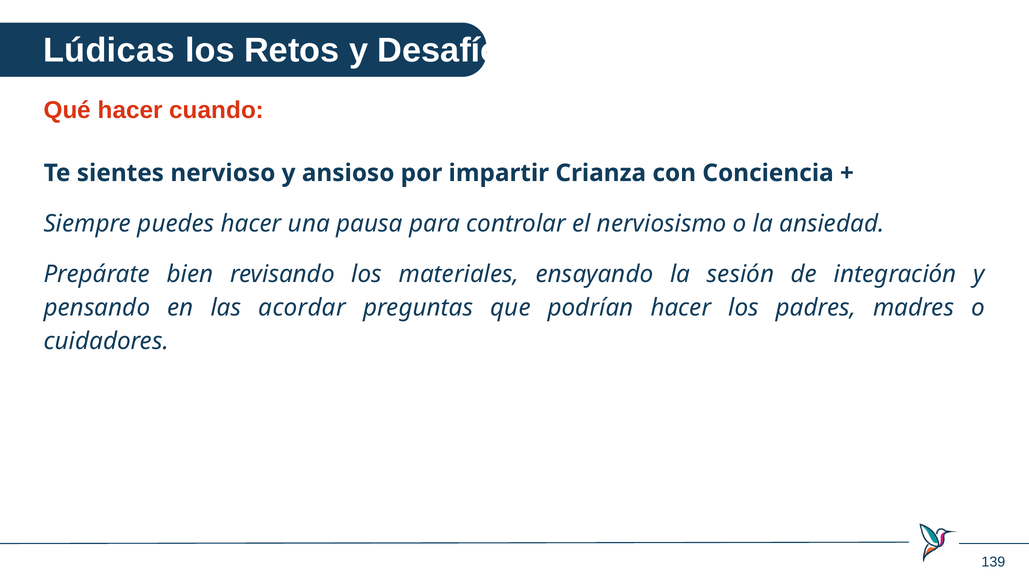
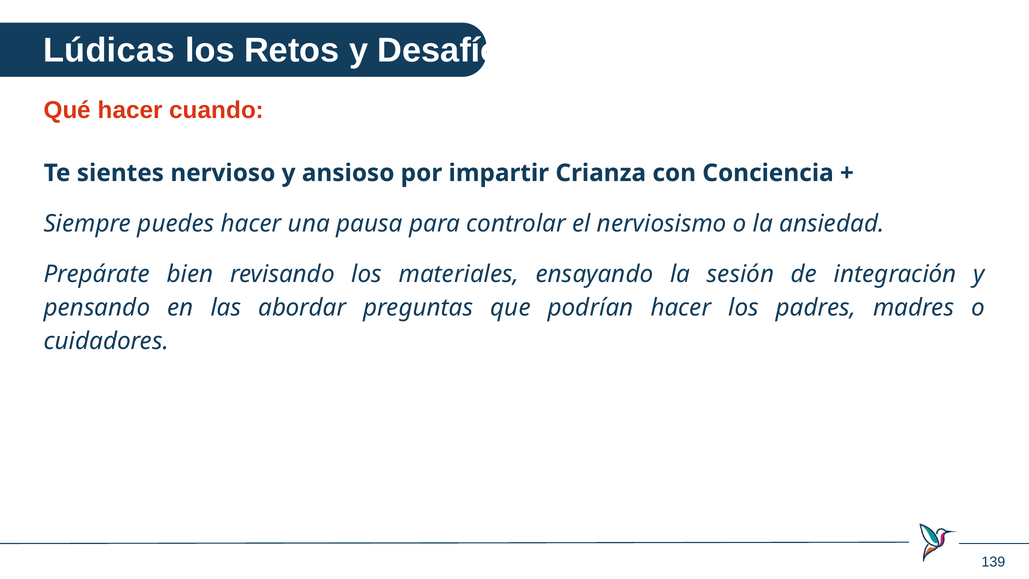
acordar: acordar -> abordar (302, 308)
